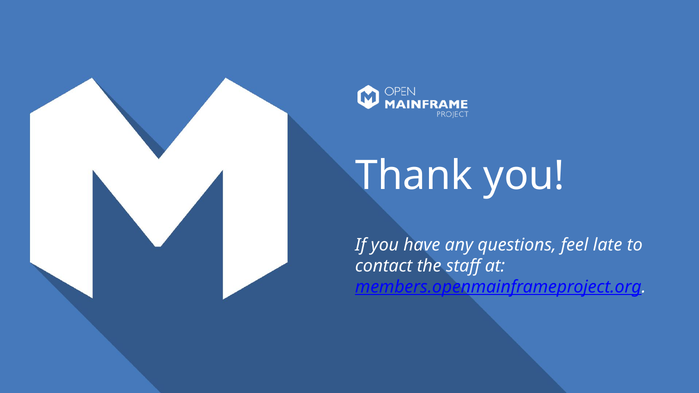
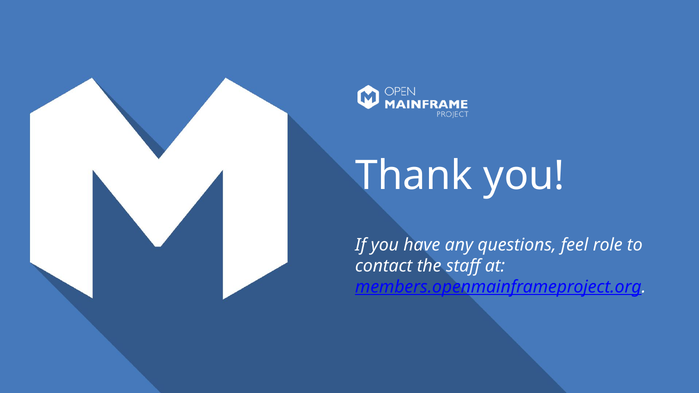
late: late -> role (608, 245)
